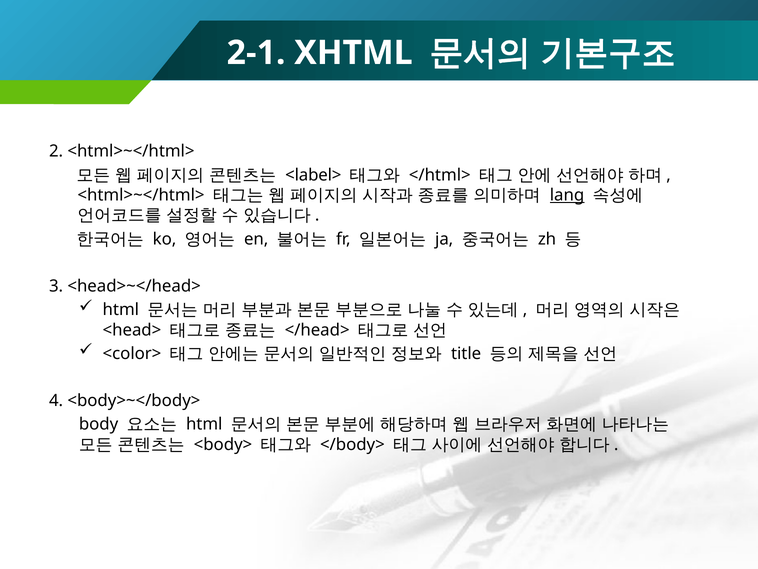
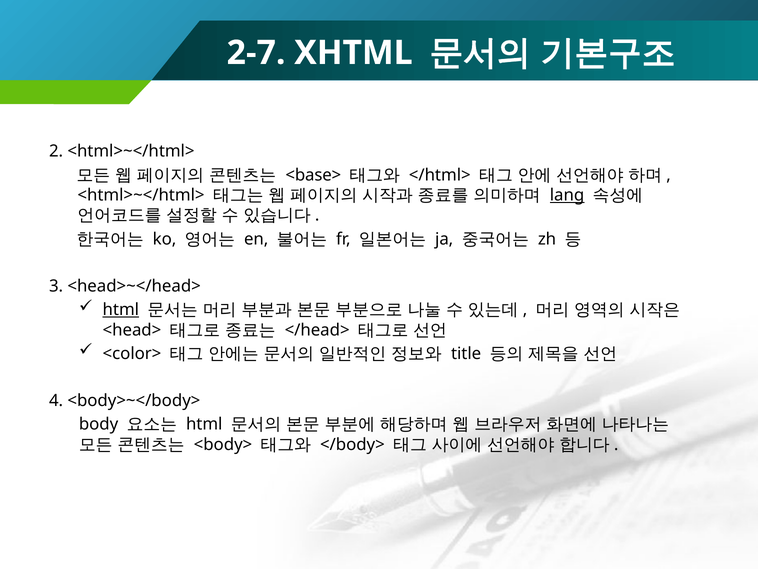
2-1: 2-1 -> 2-7 (256, 53)
<label>: <label> -> <base> (313, 175)
html underline: none -> present (121, 310)
